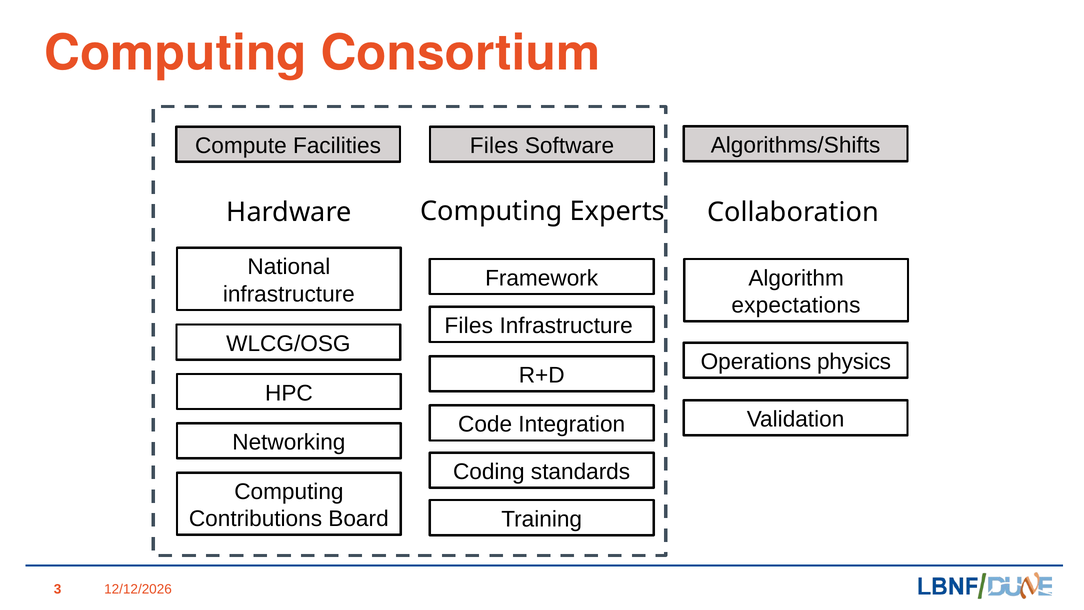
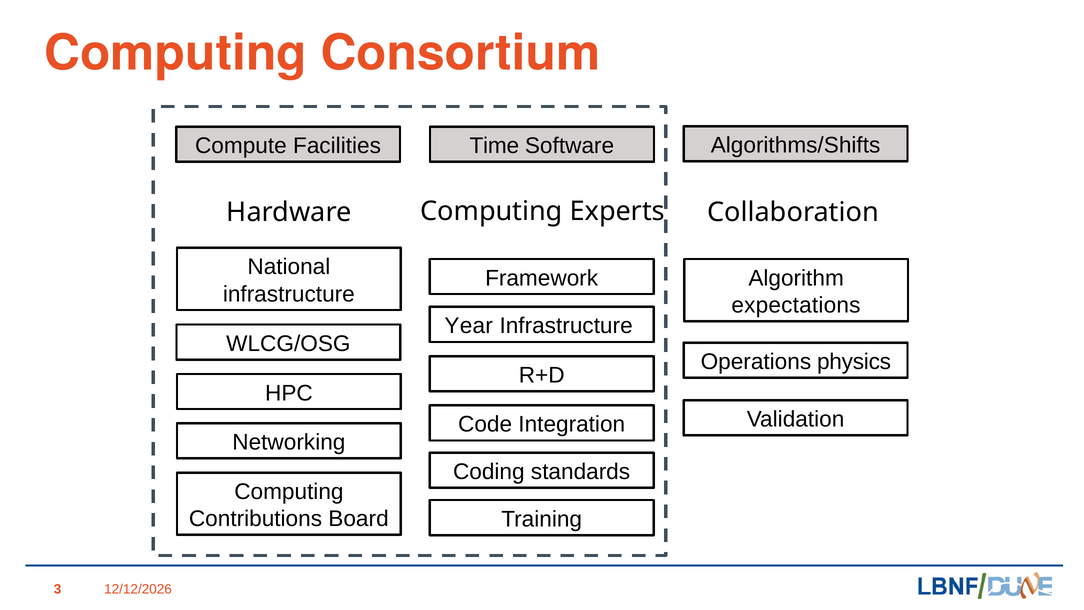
Facilities Files: Files -> Time (494, 146)
Files: Files -> Year (469, 326)
